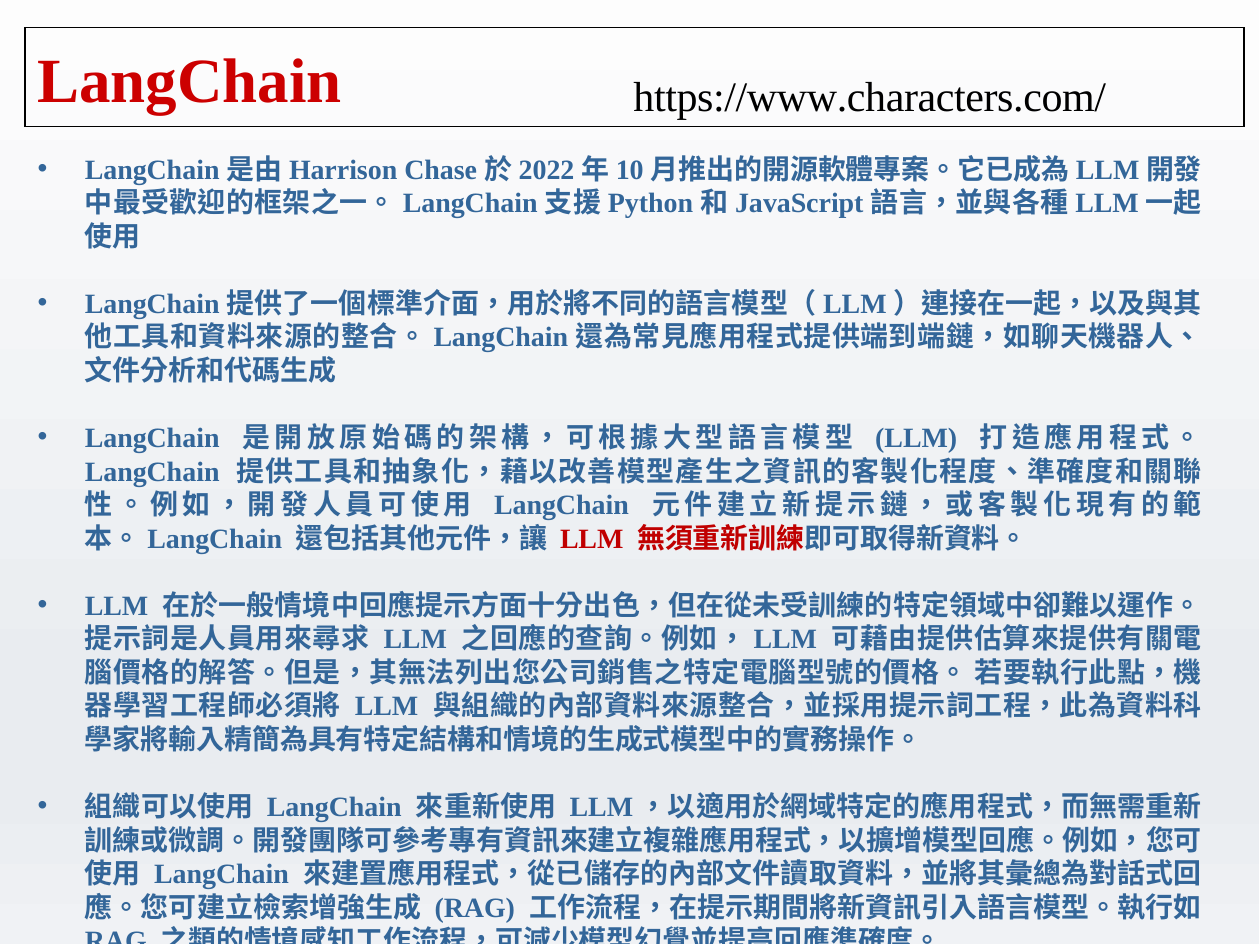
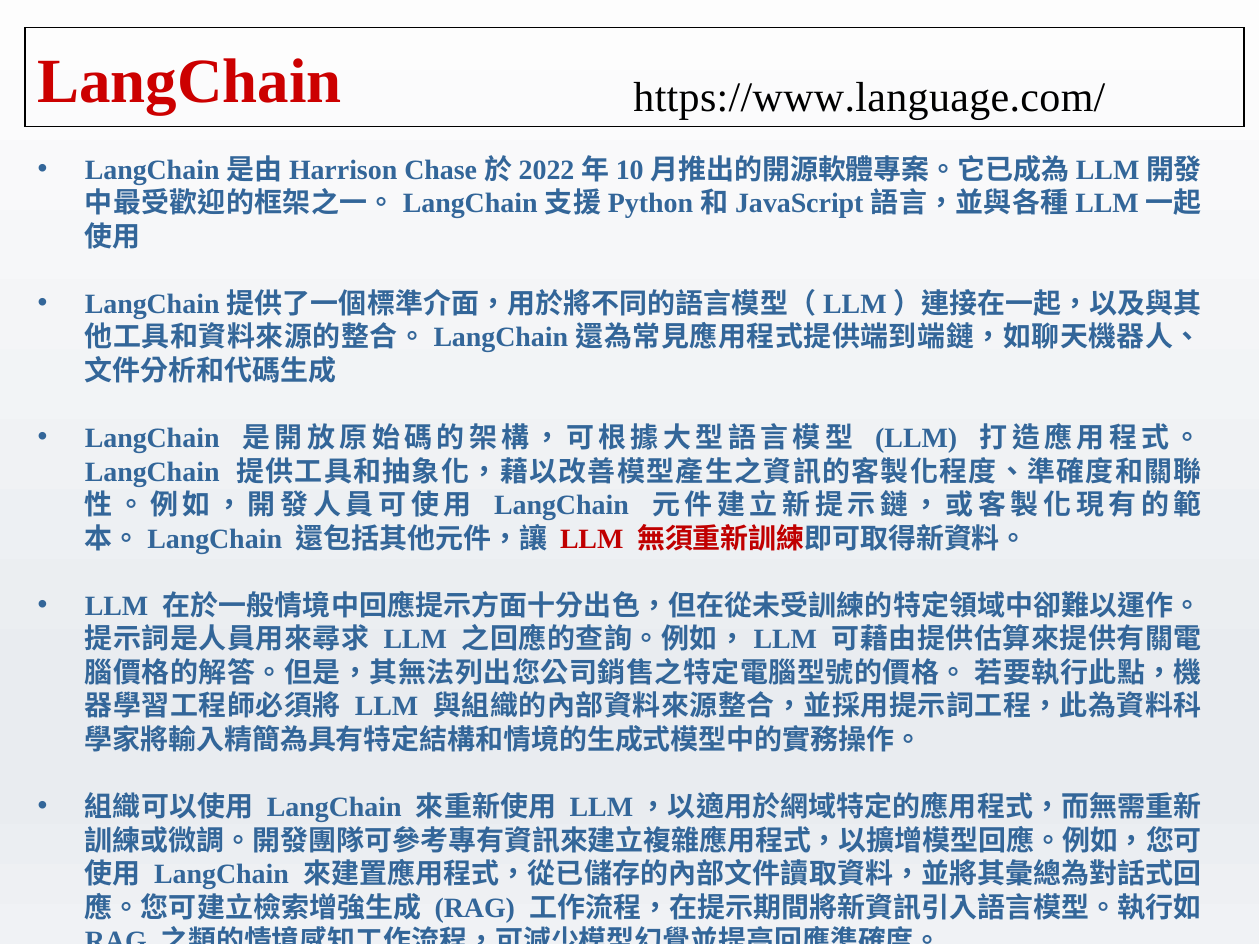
https://www.characters.com/: https://www.characters.com/ -> https://www.language.com/ (869, 97)
